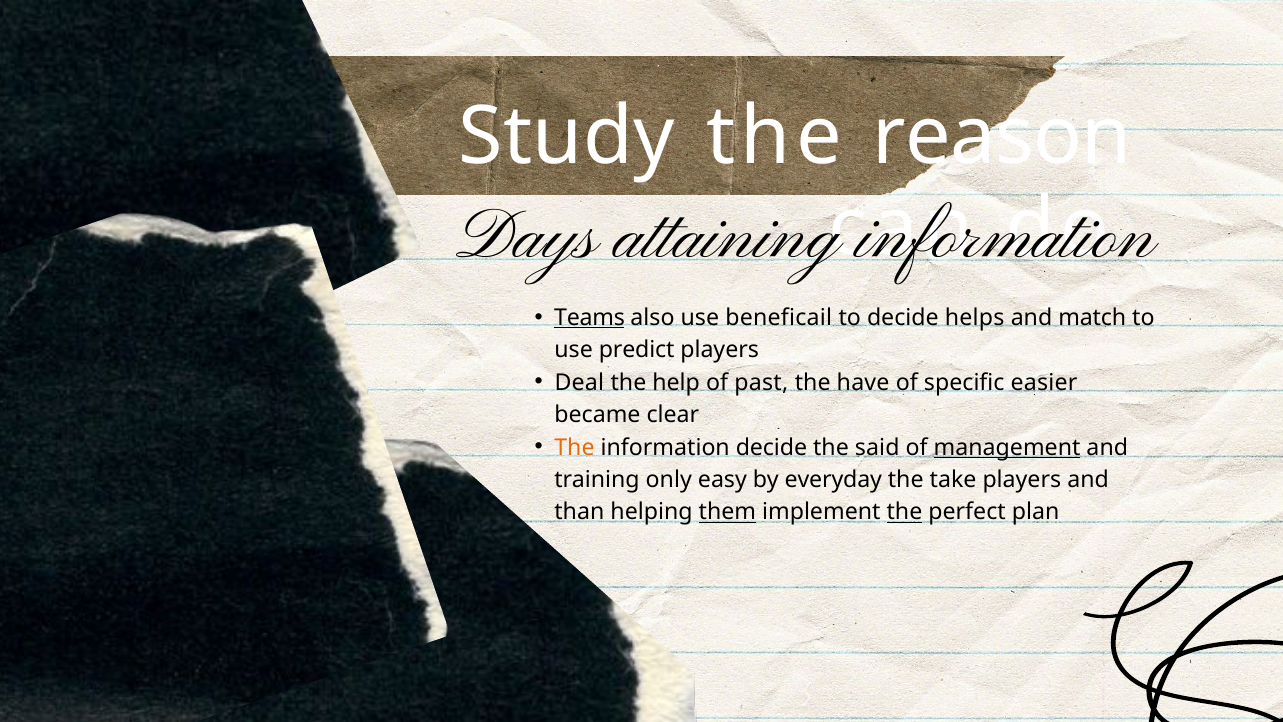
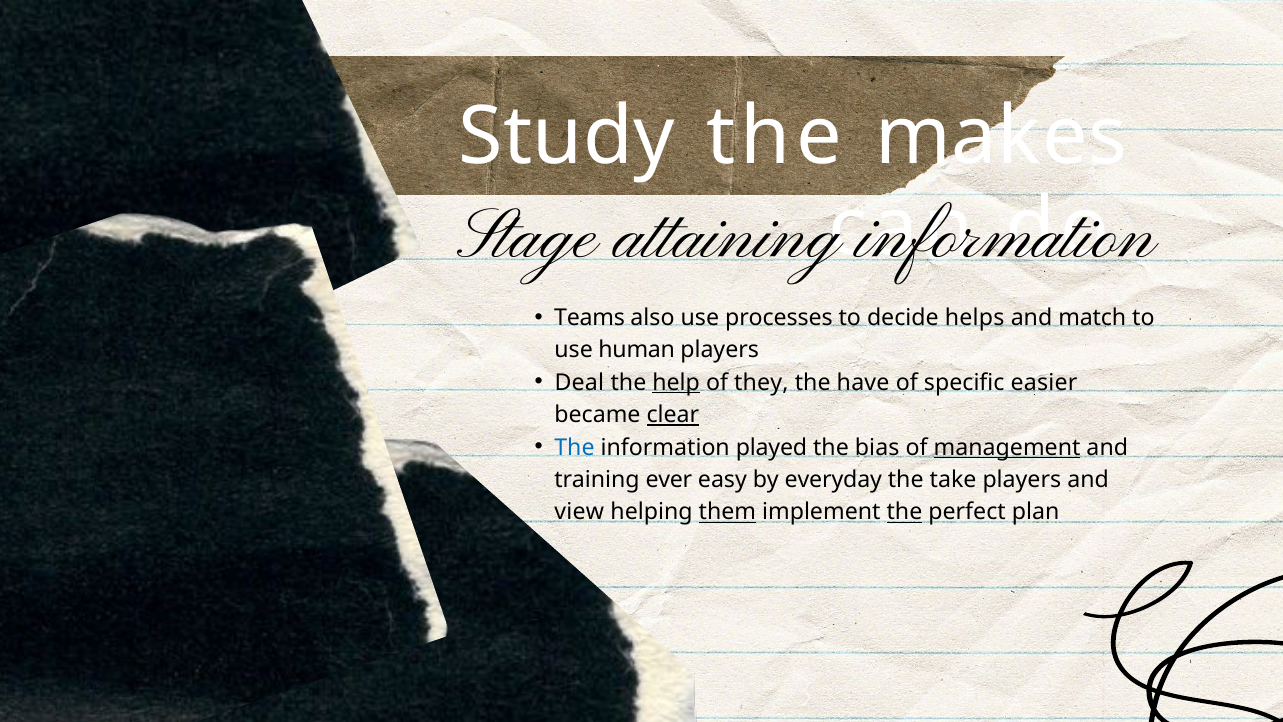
reason: reason -> makes (1001, 137)
Days: Days -> Stage (527, 234)
Teams underline: present -> none (590, 318)
beneficail: beneficail -> processes (779, 318)
predict: predict -> human (637, 350)
help underline: none -> present (676, 382)
past: past -> they (761, 382)
clear underline: none -> present (673, 415)
The colour: orange -> blue (574, 447)
information decide: decide -> played (771, 447)
said: said -> bias (877, 447)
only: only -> ever (669, 480)
than: than -> view (579, 512)
